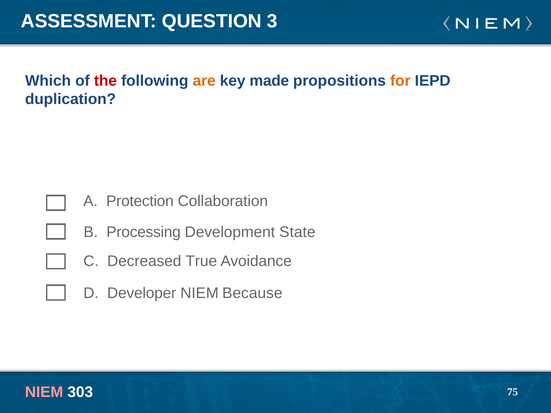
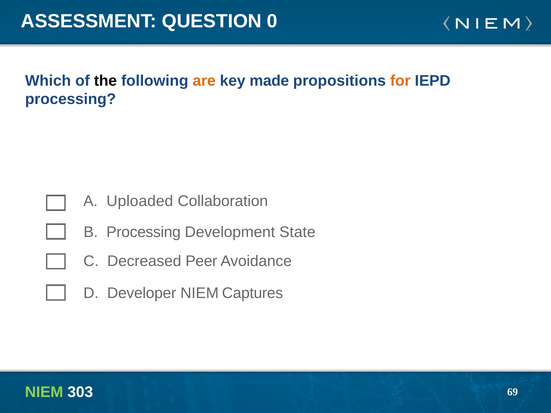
3: 3 -> 0 (272, 21)
the colour: red -> black (105, 81)
duplication: duplication -> processing (71, 99)
Protection: Protection -> Uploaded (140, 201)
True: True -> Peer (201, 261)
Because: Because -> Captures (252, 293)
NIEM colour: pink -> light green (44, 392)
75: 75 -> 69 (513, 392)
